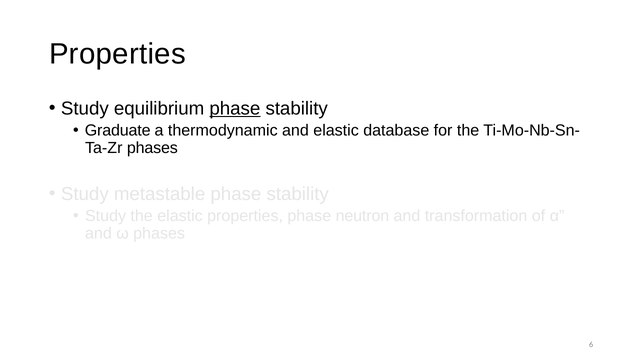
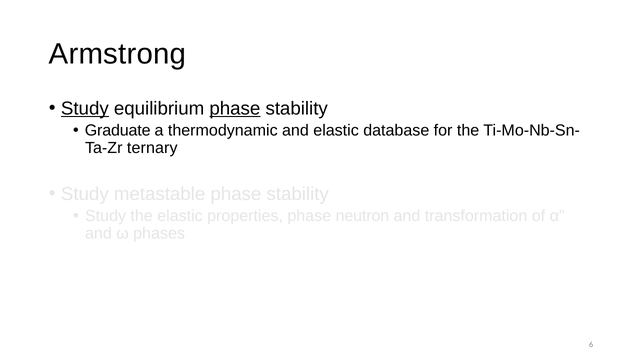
Properties: Properties -> Armstrong (117, 54)
Study underline: none -> present (85, 109)
phases: phases -> ternary (152, 148)
